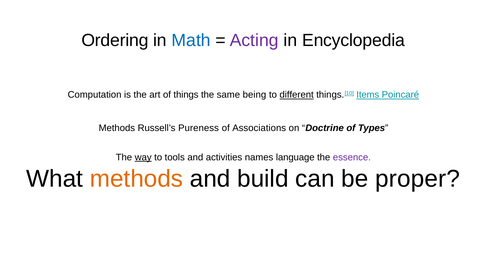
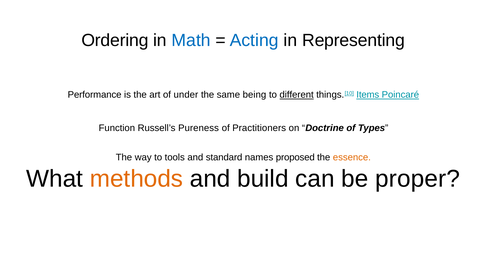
Acting colour: purple -> blue (254, 40)
Encyclopedia: Encyclopedia -> Representing (354, 40)
Computation: Computation -> Performance (95, 95)
things: things -> under (186, 95)
Methods: Methods -> Function (117, 128)
Associations: Associations -> Practitioners (259, 128)
way underline: present -> none (143, 157)
activities: activities -> standard (224, 157)
language: language -> proposed (295, 157)
essence colour: purple -> orange (352, 157)
